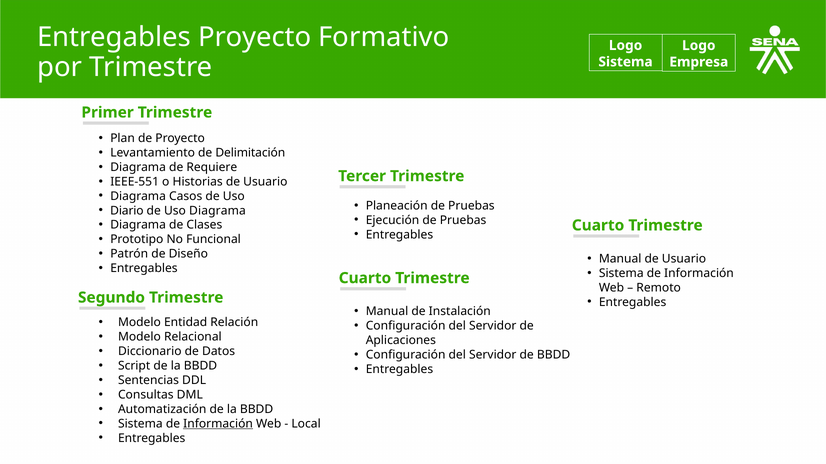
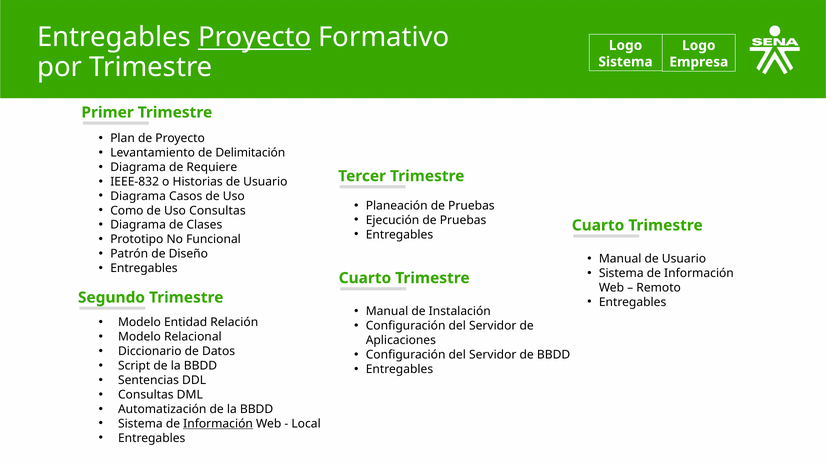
Proyecto underline: none -> present (255, 37)
IEEE-551: IEEE-551 -> IEEE-832 (135, 182)
Diario: Diario -> Como (127, 211)
Uso Diagrama: Diagrama -> Consultas (217, 211)
